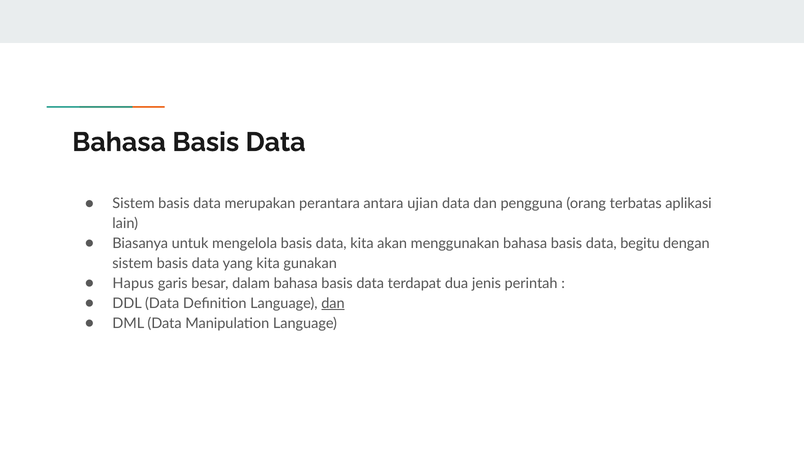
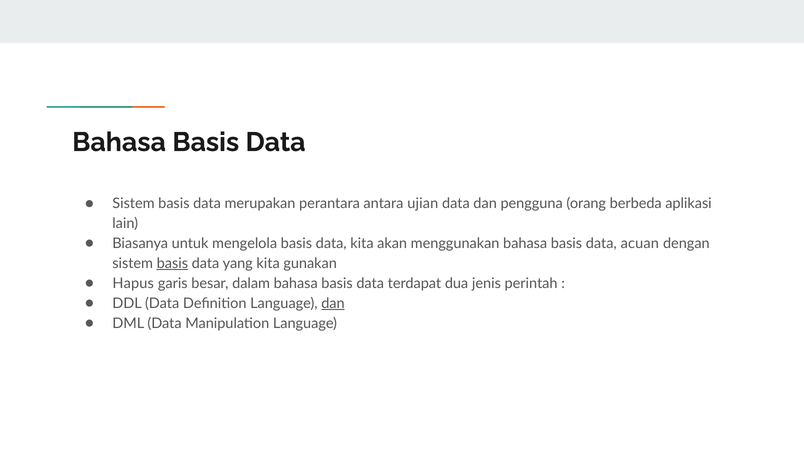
terbatas: terbatas -> berbeda (636, 203)
begitu: begitu -> acuan (640, 243)
basis underline: none -> present (172, 263)
